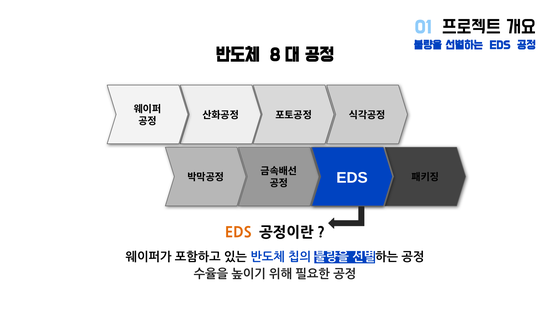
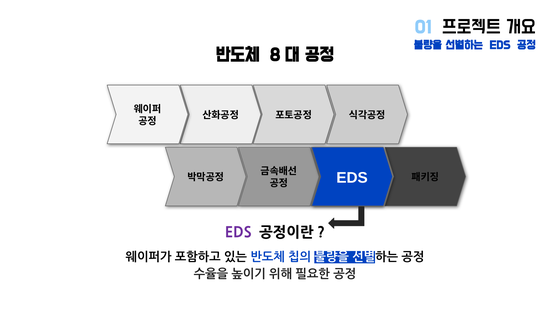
EDS colour: orange -> purple (238, 232)
